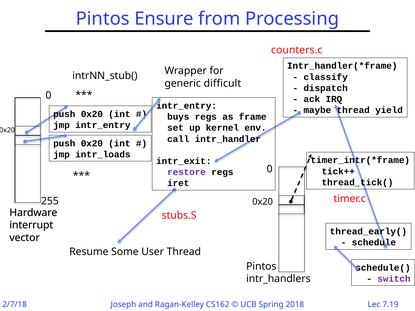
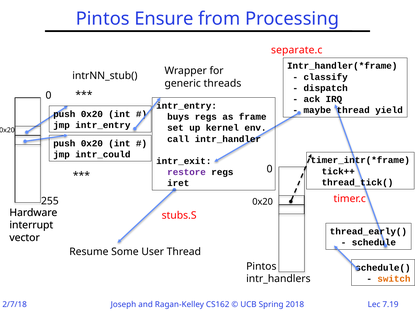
counters.c: counters.c -> separate.c (297, 50)
difficult: difficult -> threads (222, 83)
intr_loads: intr_loads -> intr_could (103, 155)
switch colour: purple -> orange (394, 279)
